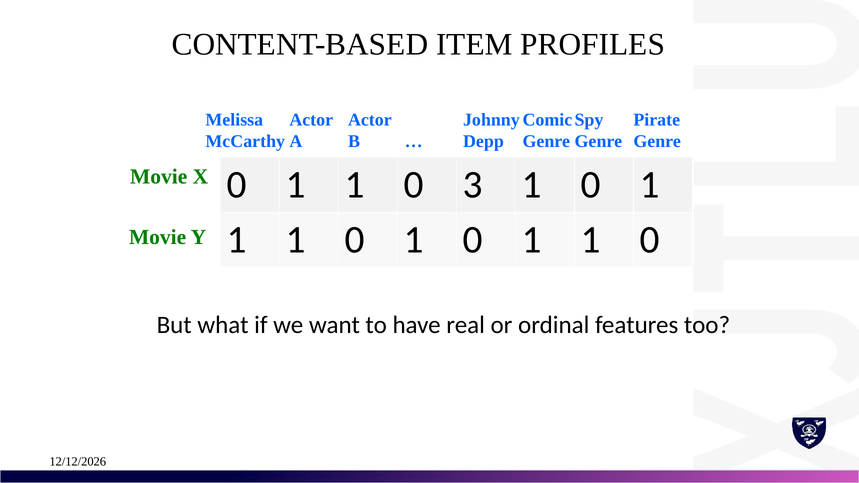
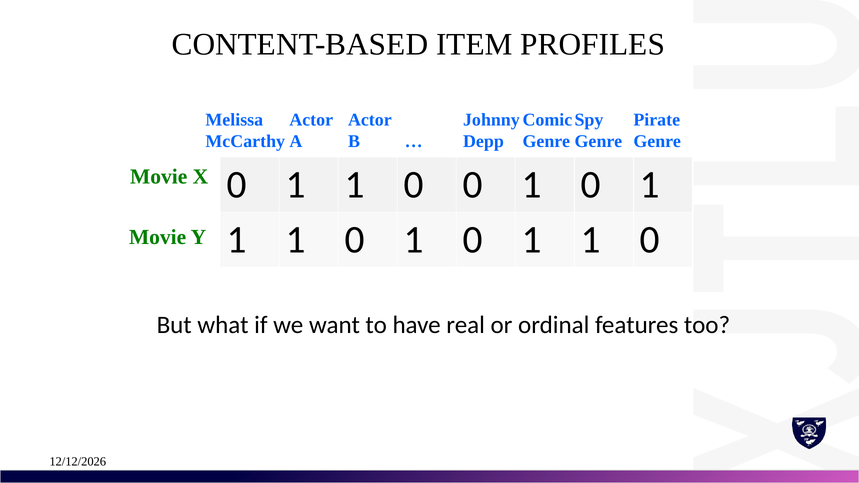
0 3: 3 -> 0 (473, 185)
